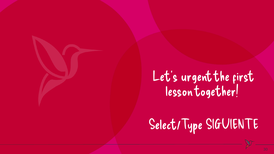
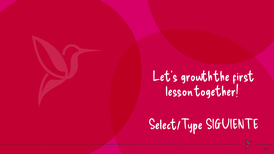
urgent: urgent -> growth (197, 77)
